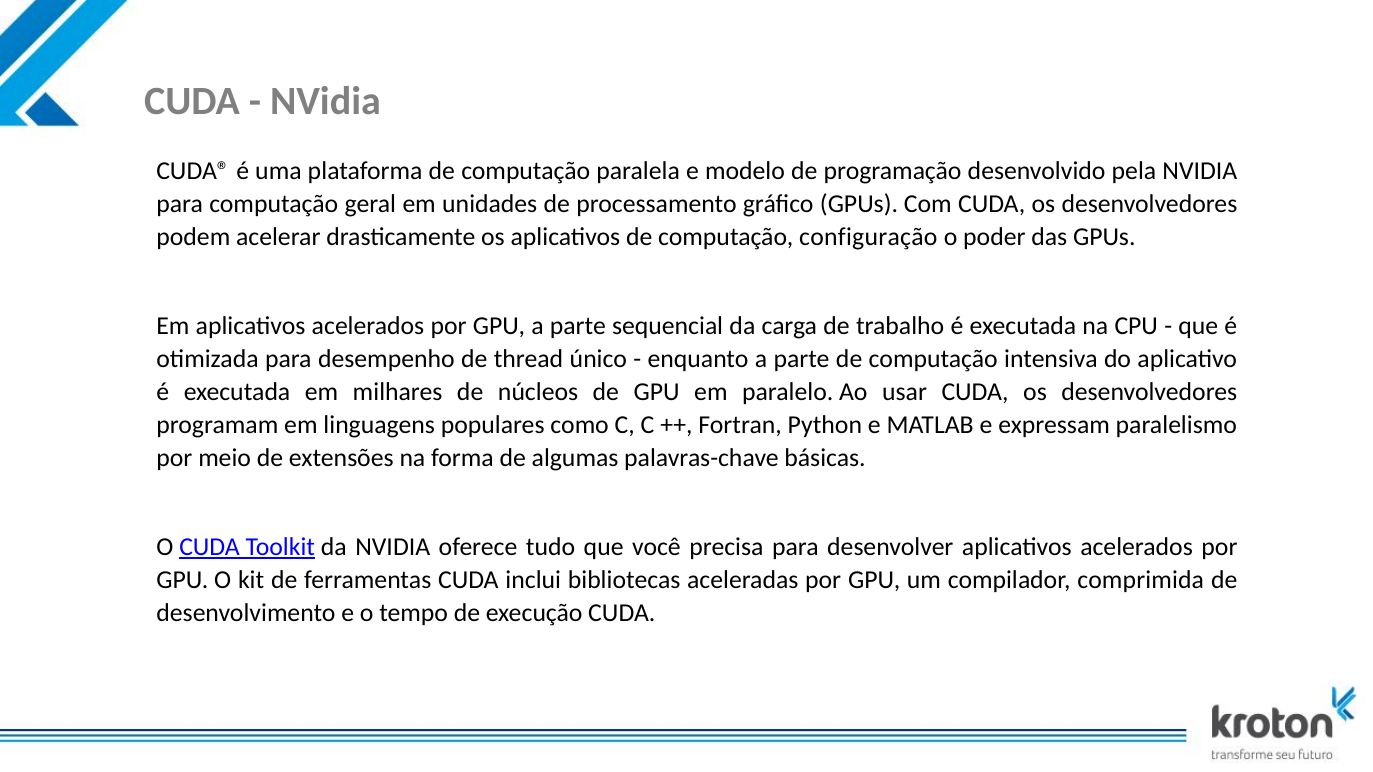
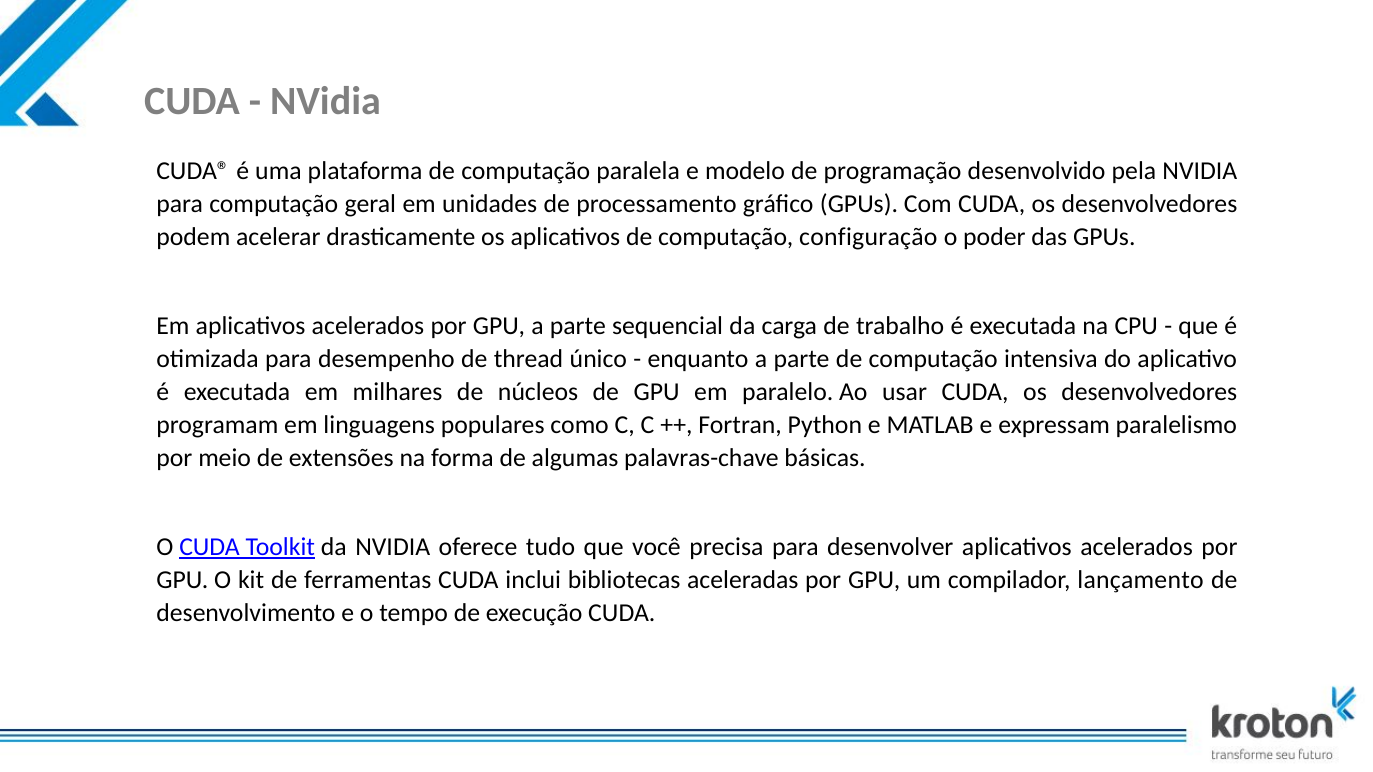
comprimida: comprimida -> lançamento (1141, 581)
